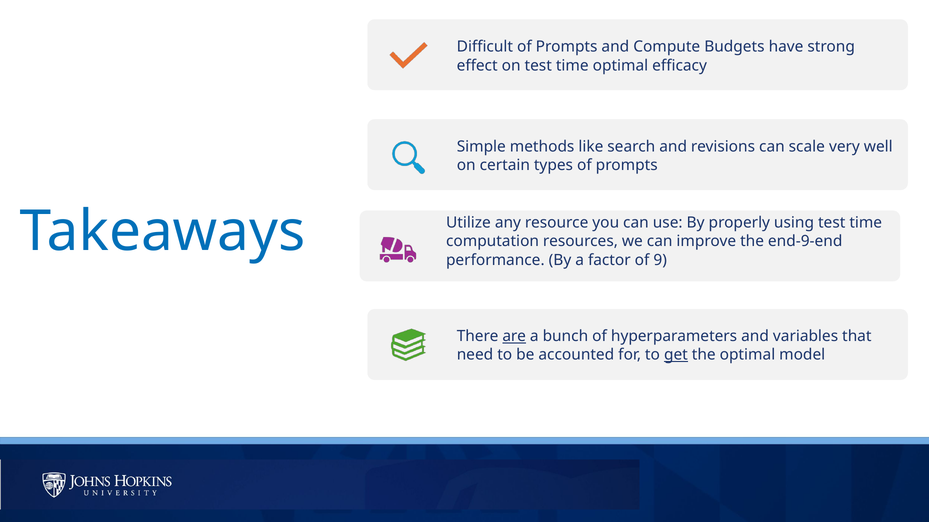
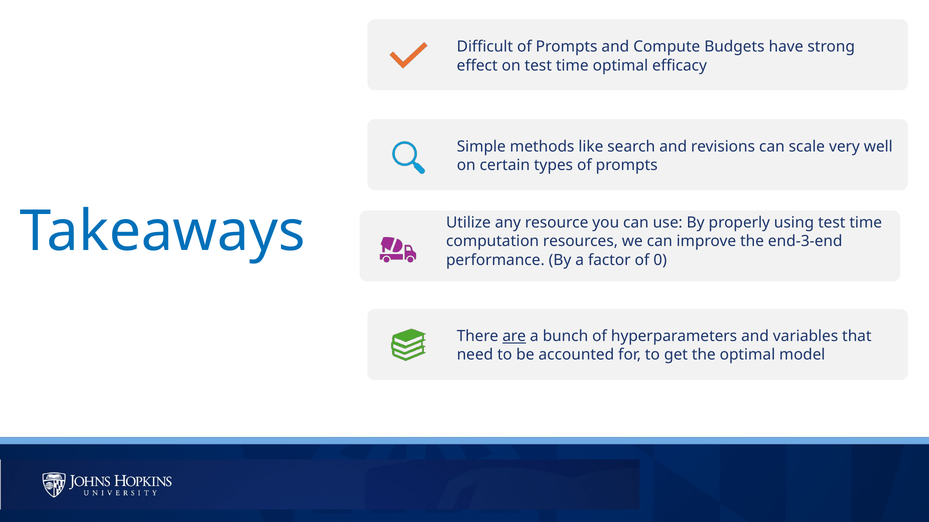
end-9-end: end-9-end -> end-3-end (805, 242)
9: 9 -> 0 (660, 260)
get underline: present -> none (676, 355)
